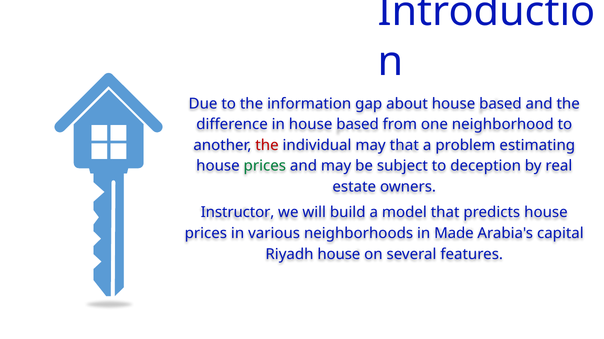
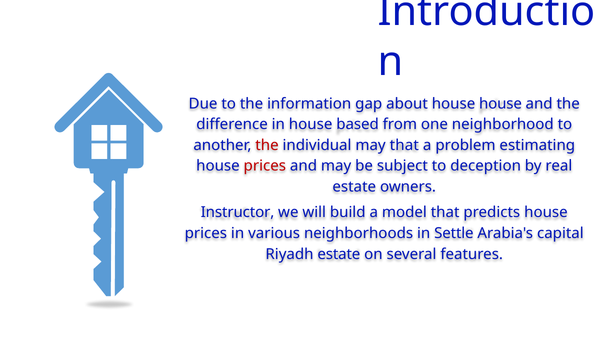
about house based: based -> house (500, 104)
prices colour: green -> red (265, 166)
Made: Made -> Settle (454, 234)
Riyadh house: house -> estate (339, 255)
